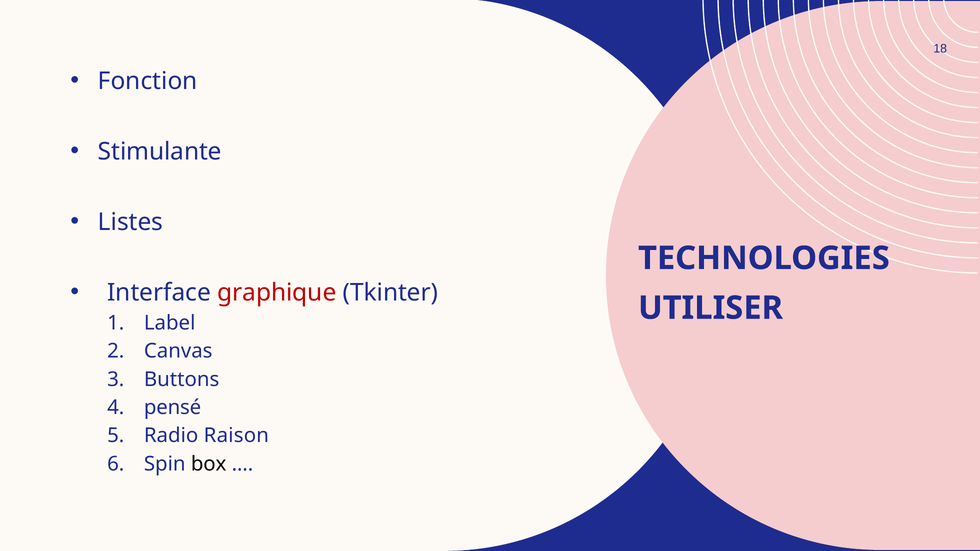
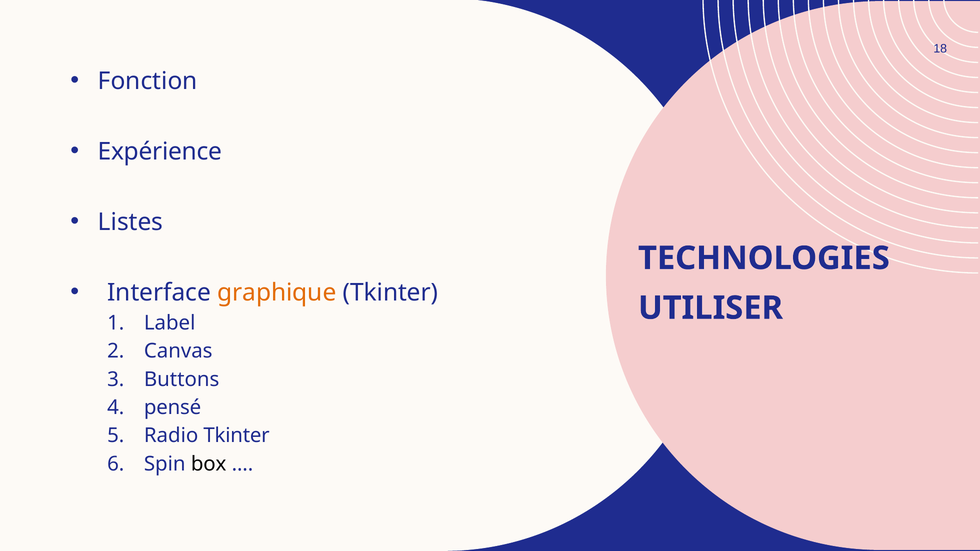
Stimulante: Stimulante -> Expérience (160, 152)
graphique colour: red -> orange (277, 293)
Radio Raison: Raison -> Tkinter (237, 436)
